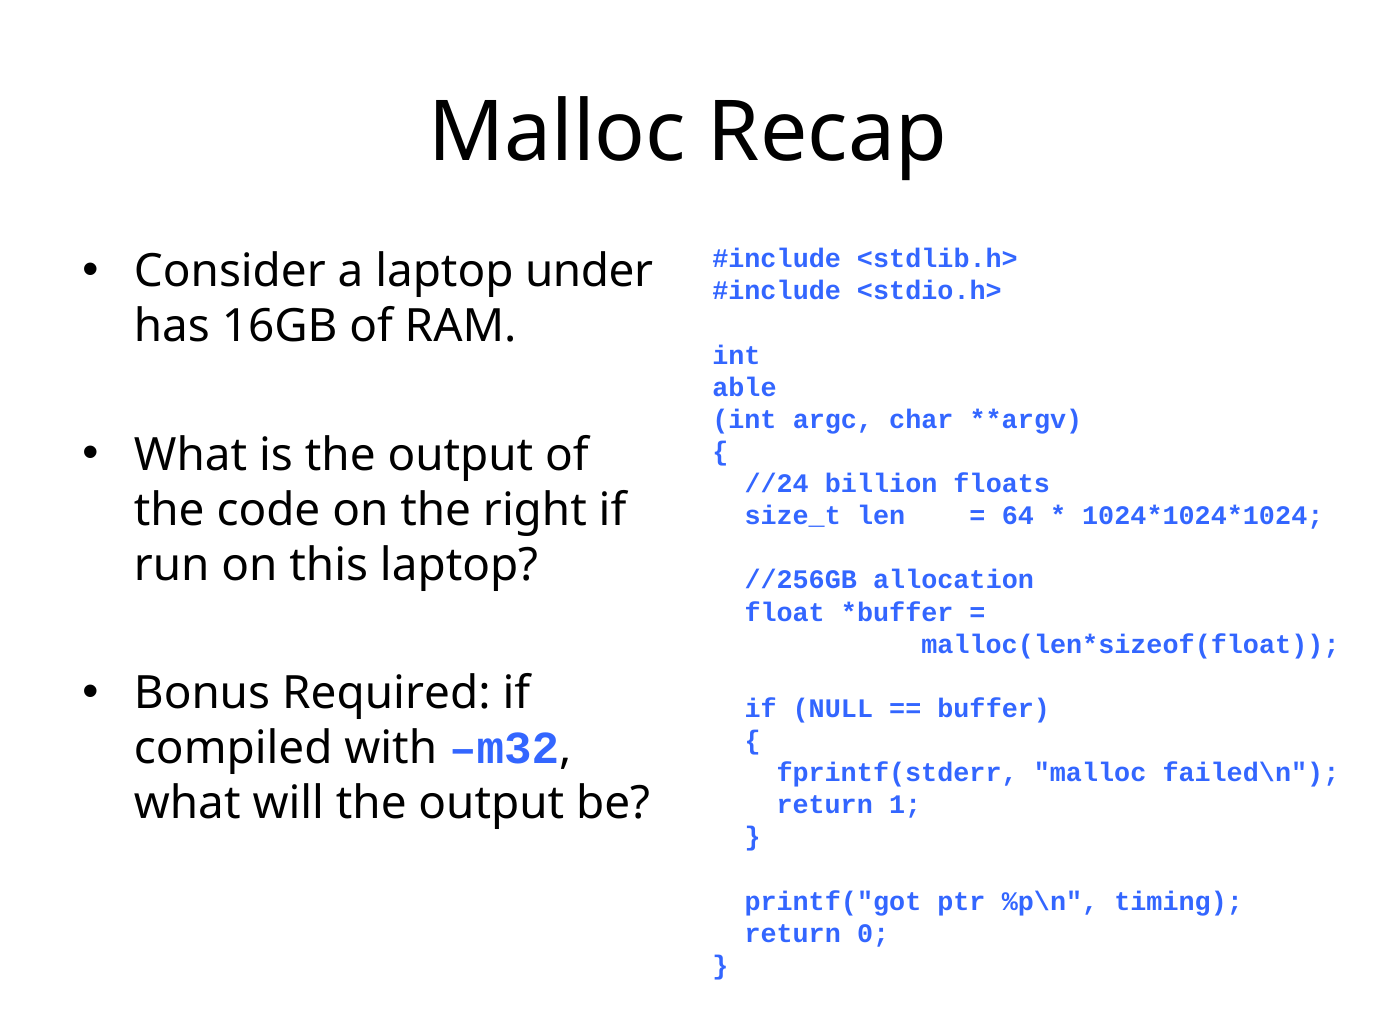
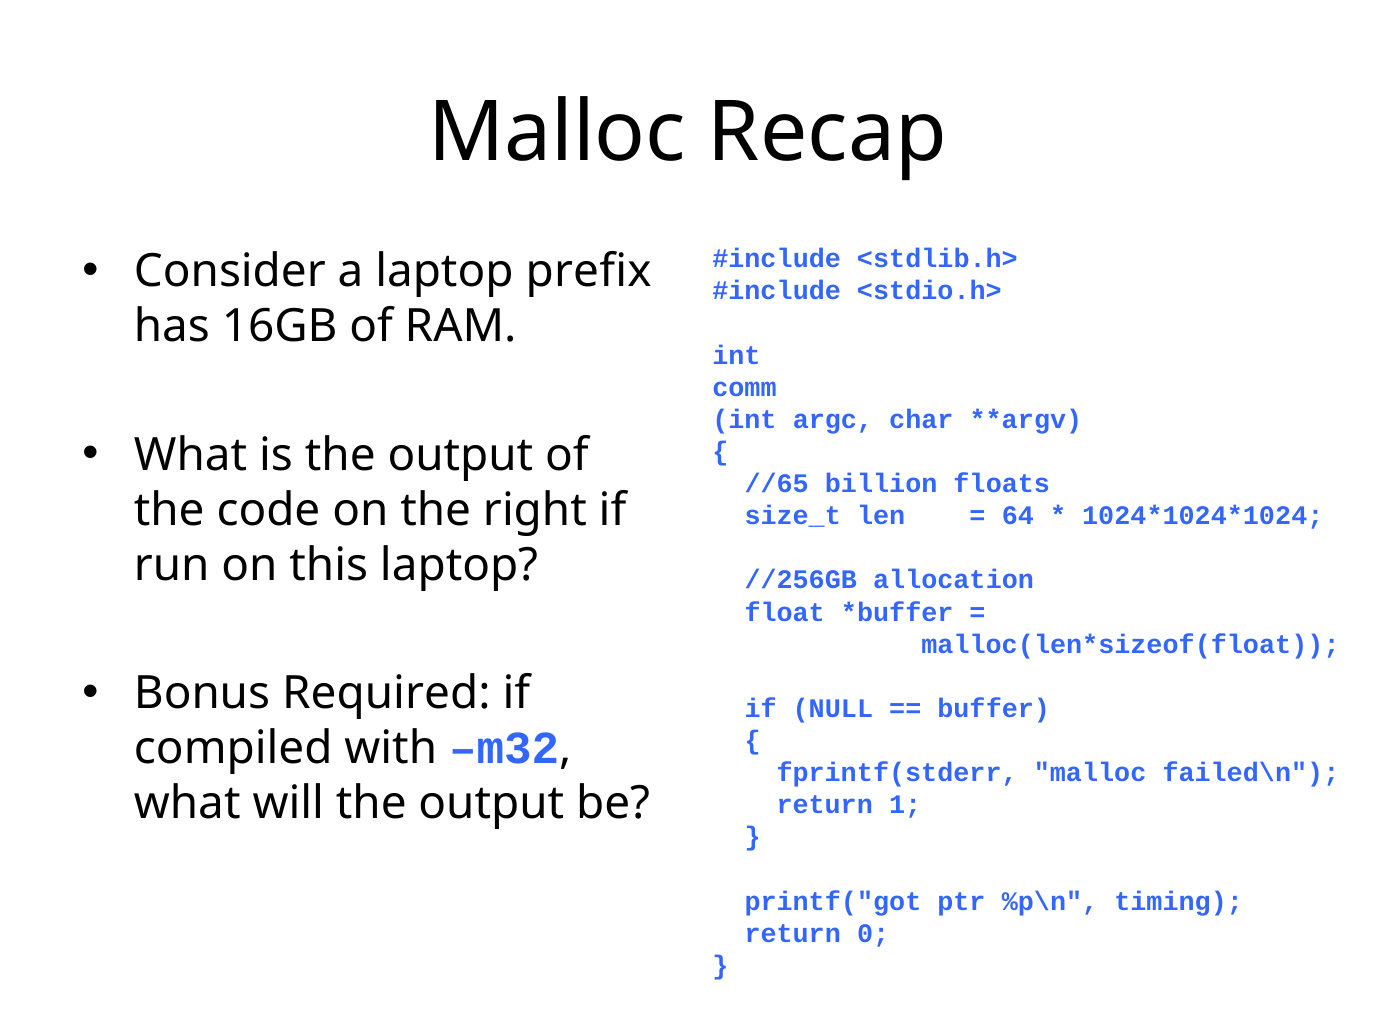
under: under -> prefix (589, 272)
able: able -> comm (744, 387)
//24: //24 -> //65 (777, 484)
